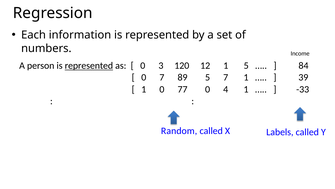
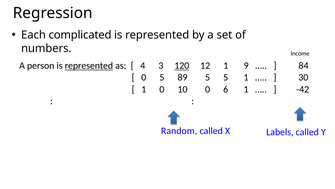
information: information -> complicated (80, 35)
0: 0 -> 4 (143, 66)
120 underline: none -> present (182, 66)
1 5: 5 -> 9 (246, 66)
0 7: 7 -> 5 (162, 77)
5 7: 7 -> 5 (226, 77)
39: 39 -> 30 (303, 77)
77: 77 -> 10 (183, 89)
4: 4 -> 6 (226, 89)
-33: -33 -> -42 (303, 89)
